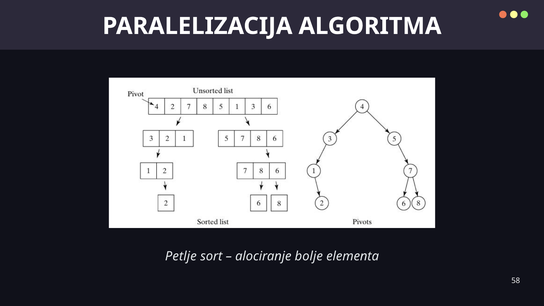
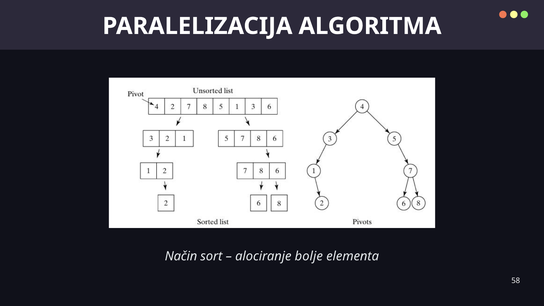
Petlje: Petlje -> Način (181, 256)
